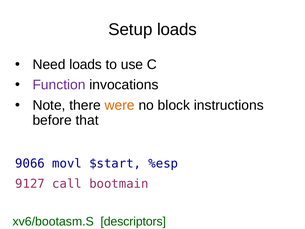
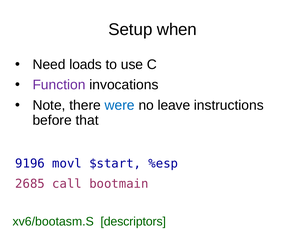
Setup loads: loads -> when (177, 29)
were colour: orange -> blue (120, 105)
block: block -> leave (174, 105)
9066: 9066 -> 9196 (30, 163)
9127: 9127 -> 2685 (30, 184)
